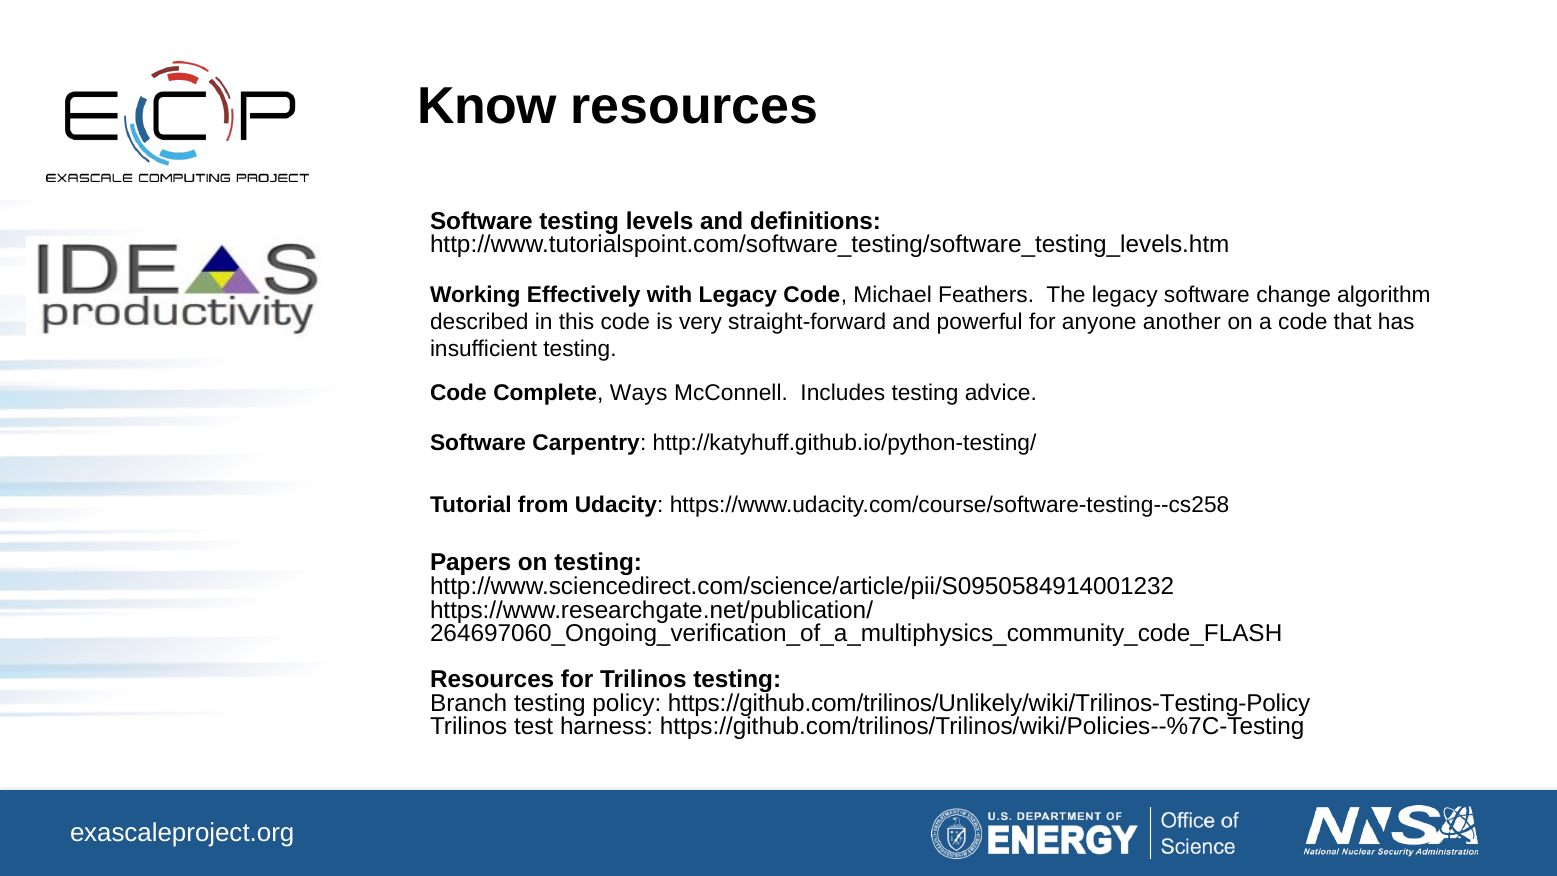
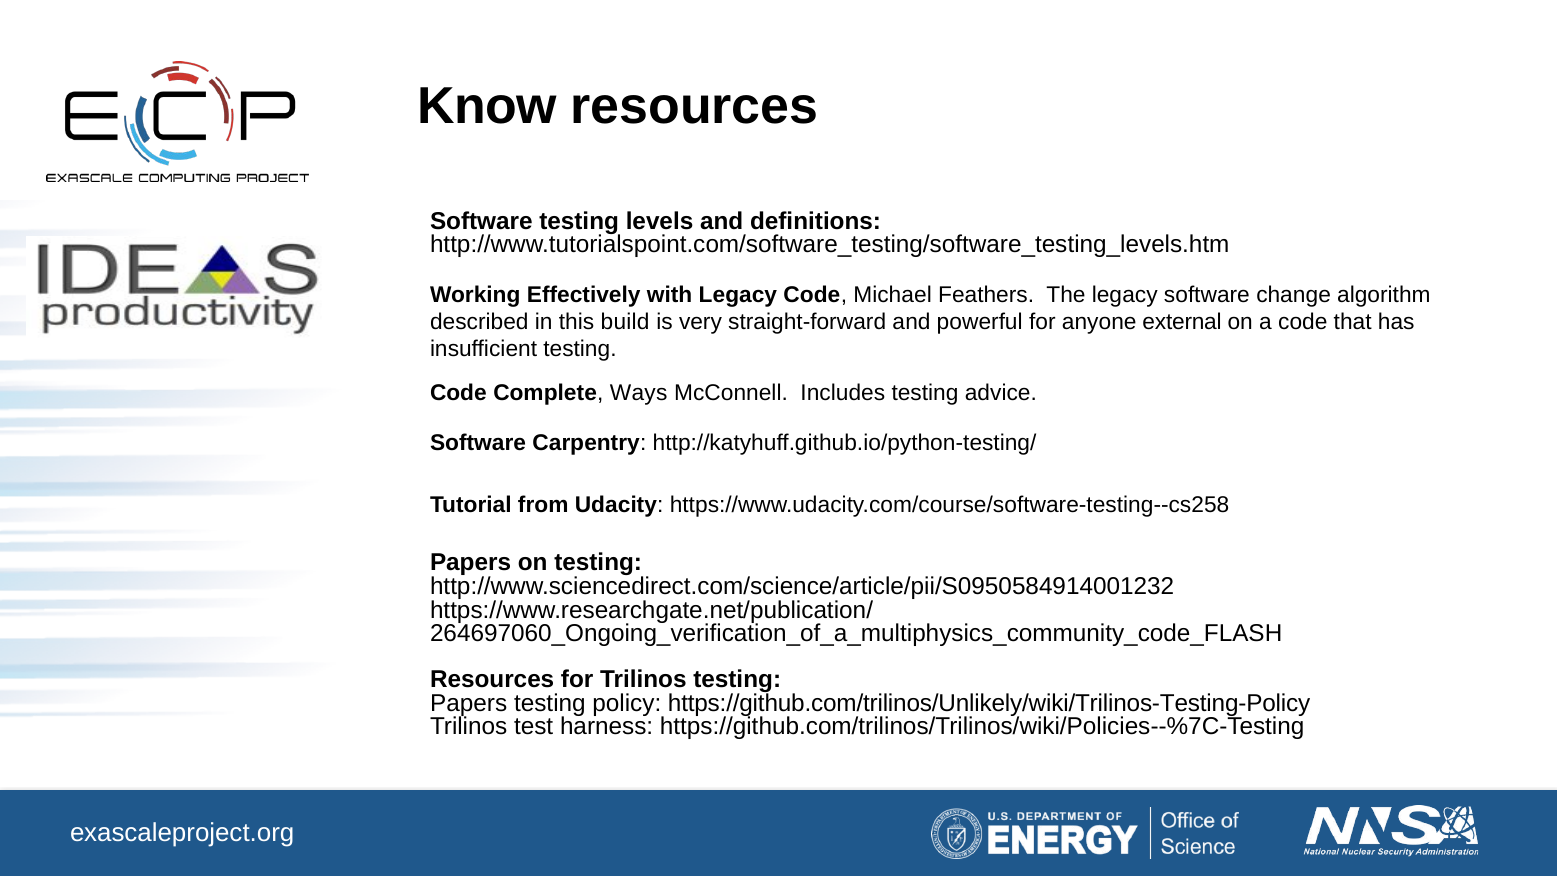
this code: code -> build (625, 322)
another: another -> external (1182, 322)
Branch: Branch -> Papers (469, 703)
